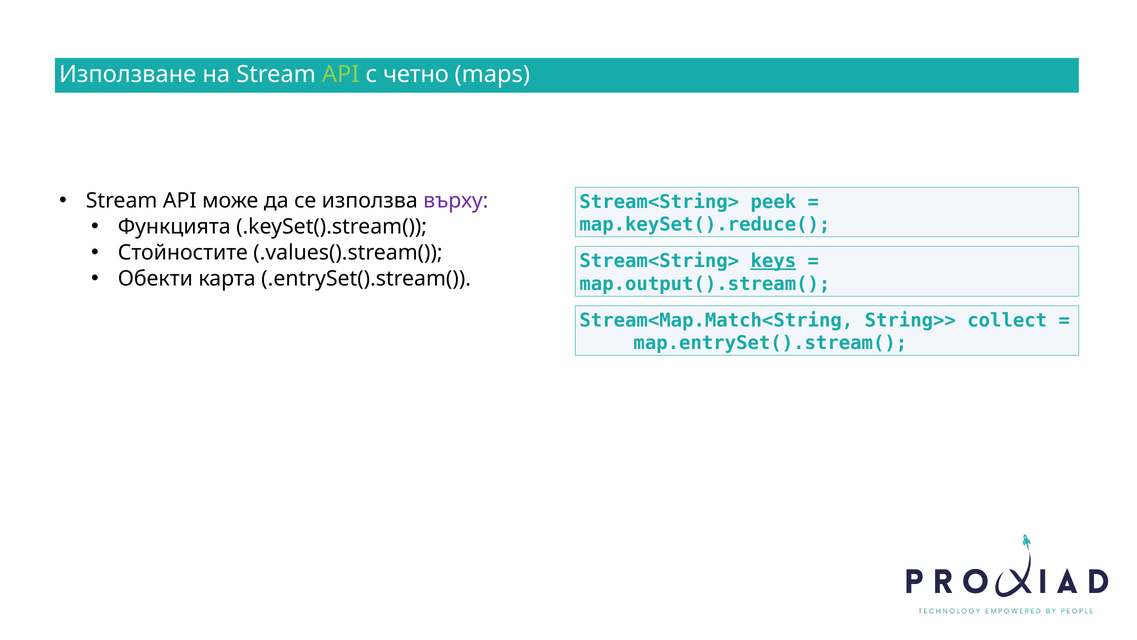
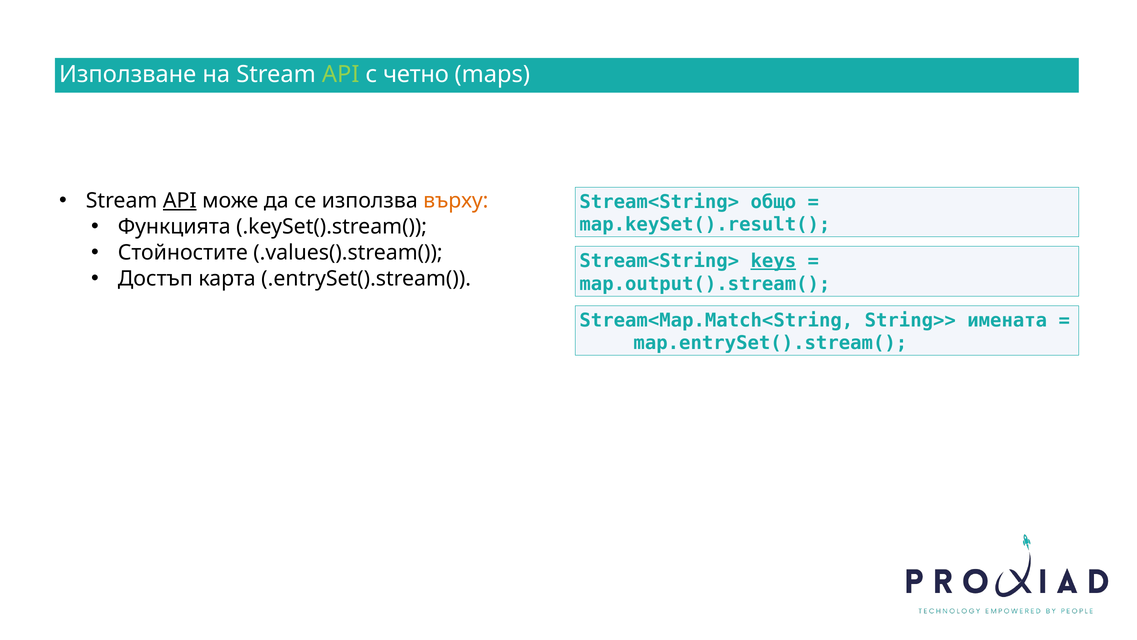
API underline: none -> present (180, 200)
върху colour: purple -> orange (456, 200)
peek: peek -> общо (773, 202)
map.keySet().reduce(: map.keySet().reduce( -> map.keySet().result( (705, 224)
Обекти: Обекти -> Достъп (155, 278)
collect: collect -> имената (1007, 320)
